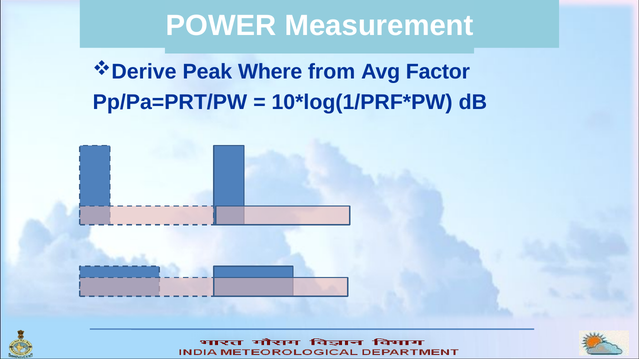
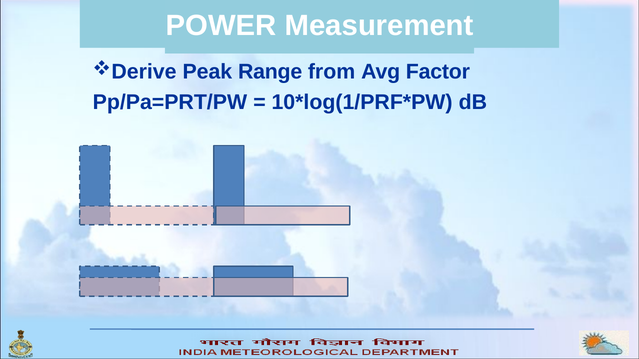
Where: Where -> Range (270, 72)
